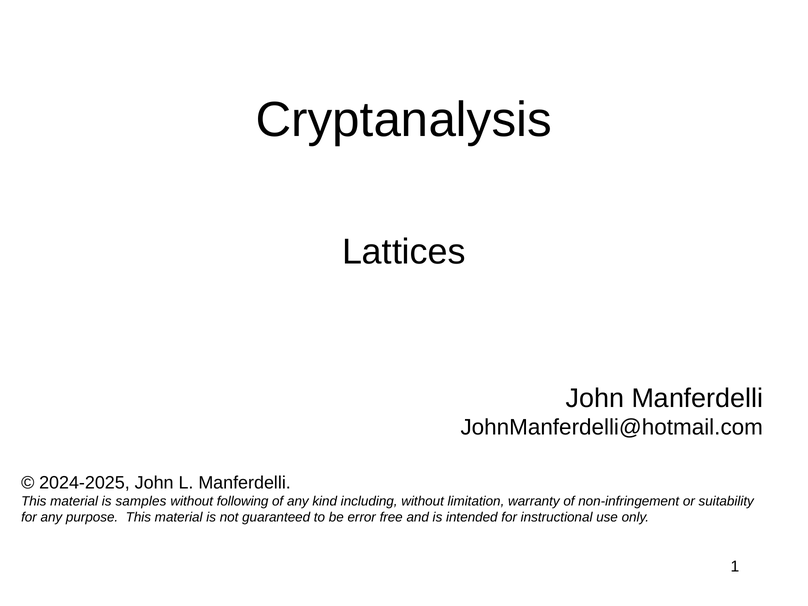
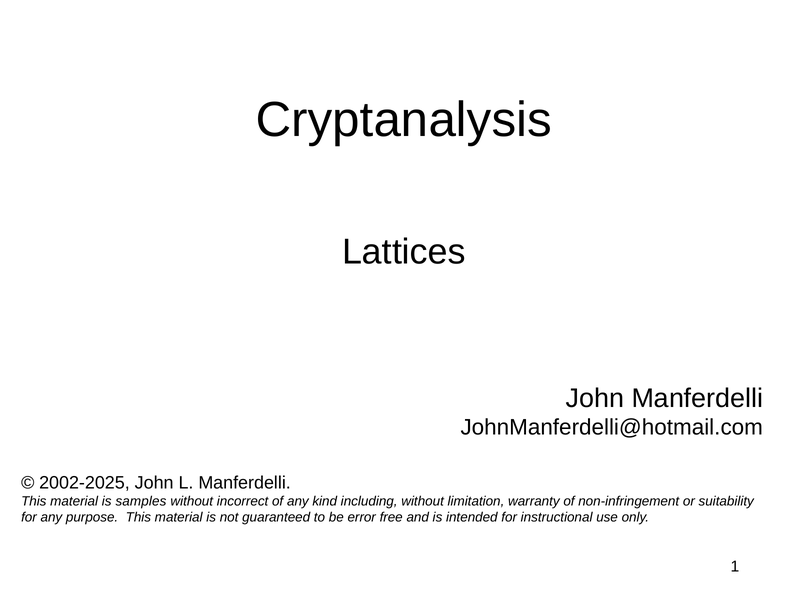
2024-2025: 2024-2025 -> 2002-2025 (84, 483)
following: following -> incorrect (243, 501)
